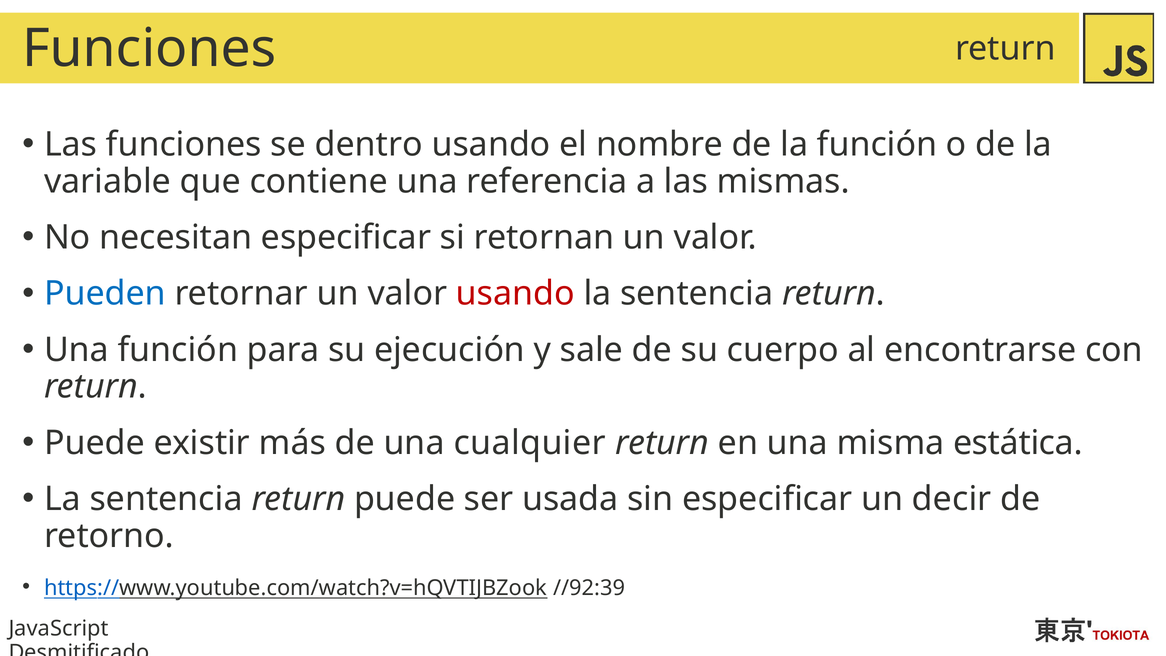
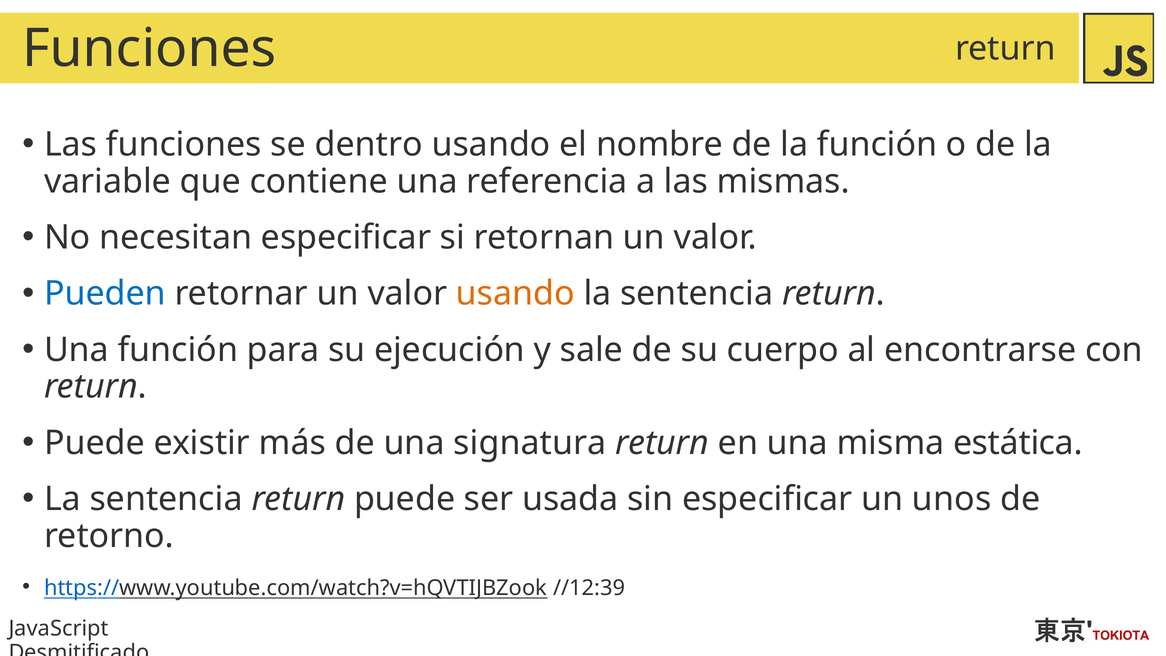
usando colour: red -> orange (515, 294)
cualquier: cualquier -> signatura (530, 443)
decir: decir -> unos (952, 499)
//92:39: //92:39 -> //12:39 (589, 588)
